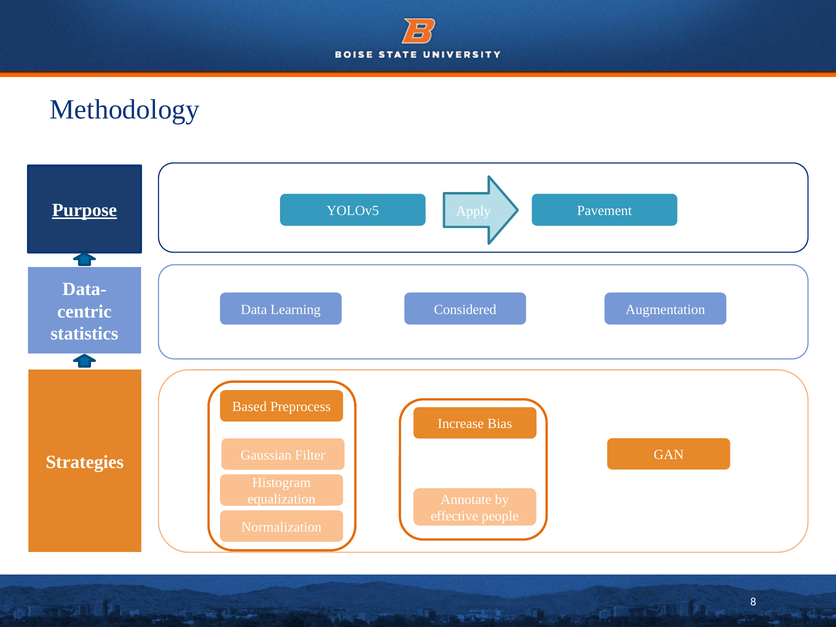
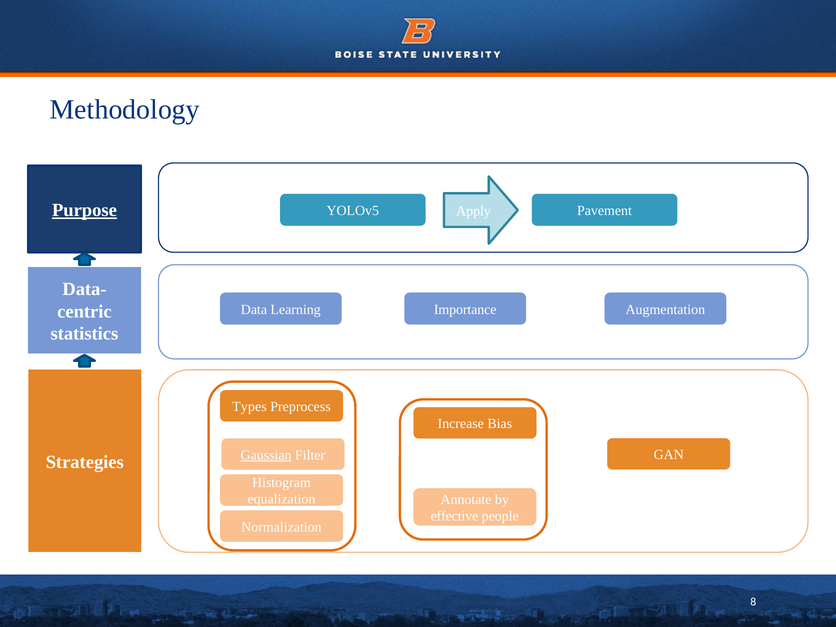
Considered: Considered -> Importance (465, 310)
Based: Based -> Types (249, 407)
Gaussian underline: none -> present (266, 455)
